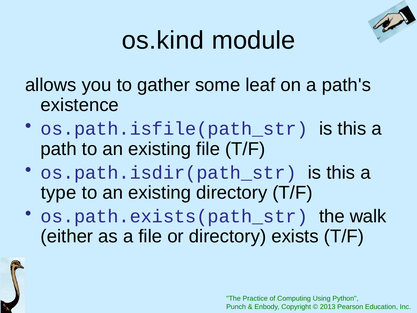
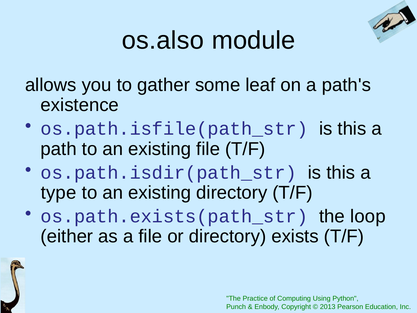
os.kind: os.kind -> os.also (163, 40)
walk: walk -> loop (368, 216)
